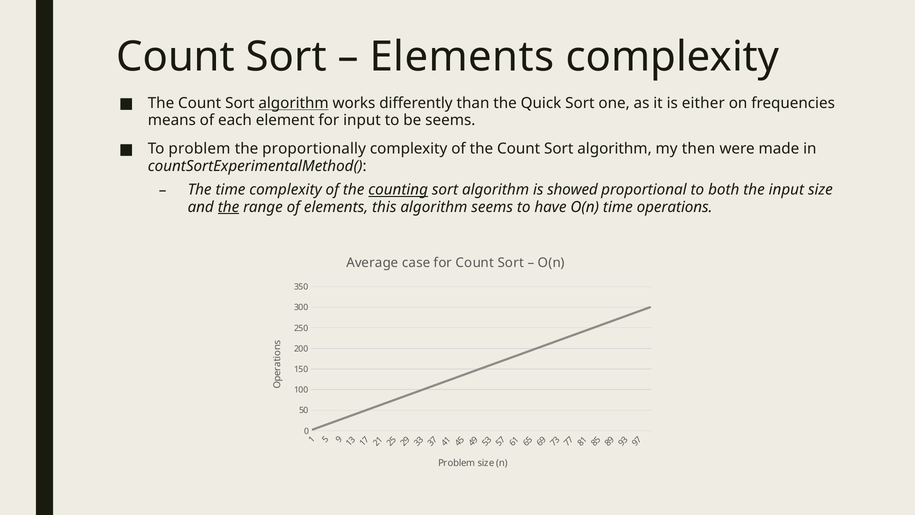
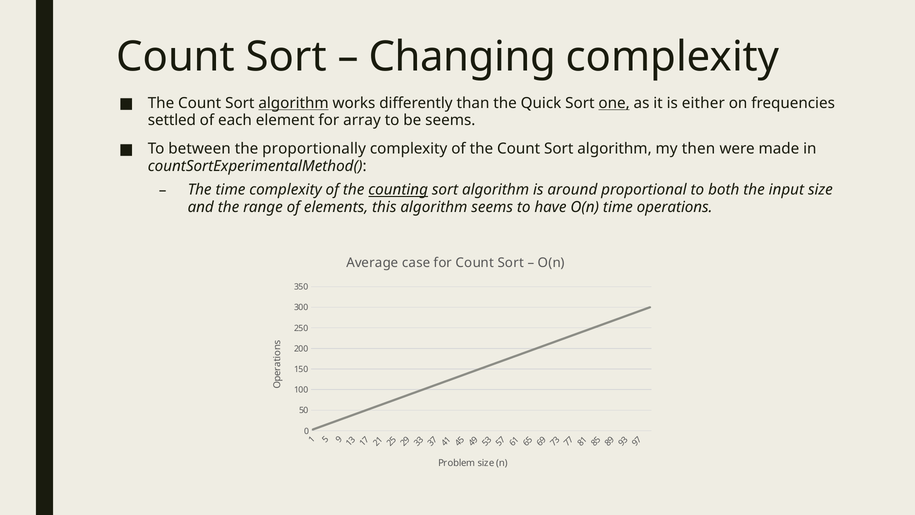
Elements: Elements -> Changing (462, 57)
one underline: none -> present (614, 103)
means: means -> settled (172, 120)
for input: input -> array (362, 120)
To problem: problem -> between (200, 149)
showed: showed -> around (572, 190)
the underline: present -> none (229, 207)
